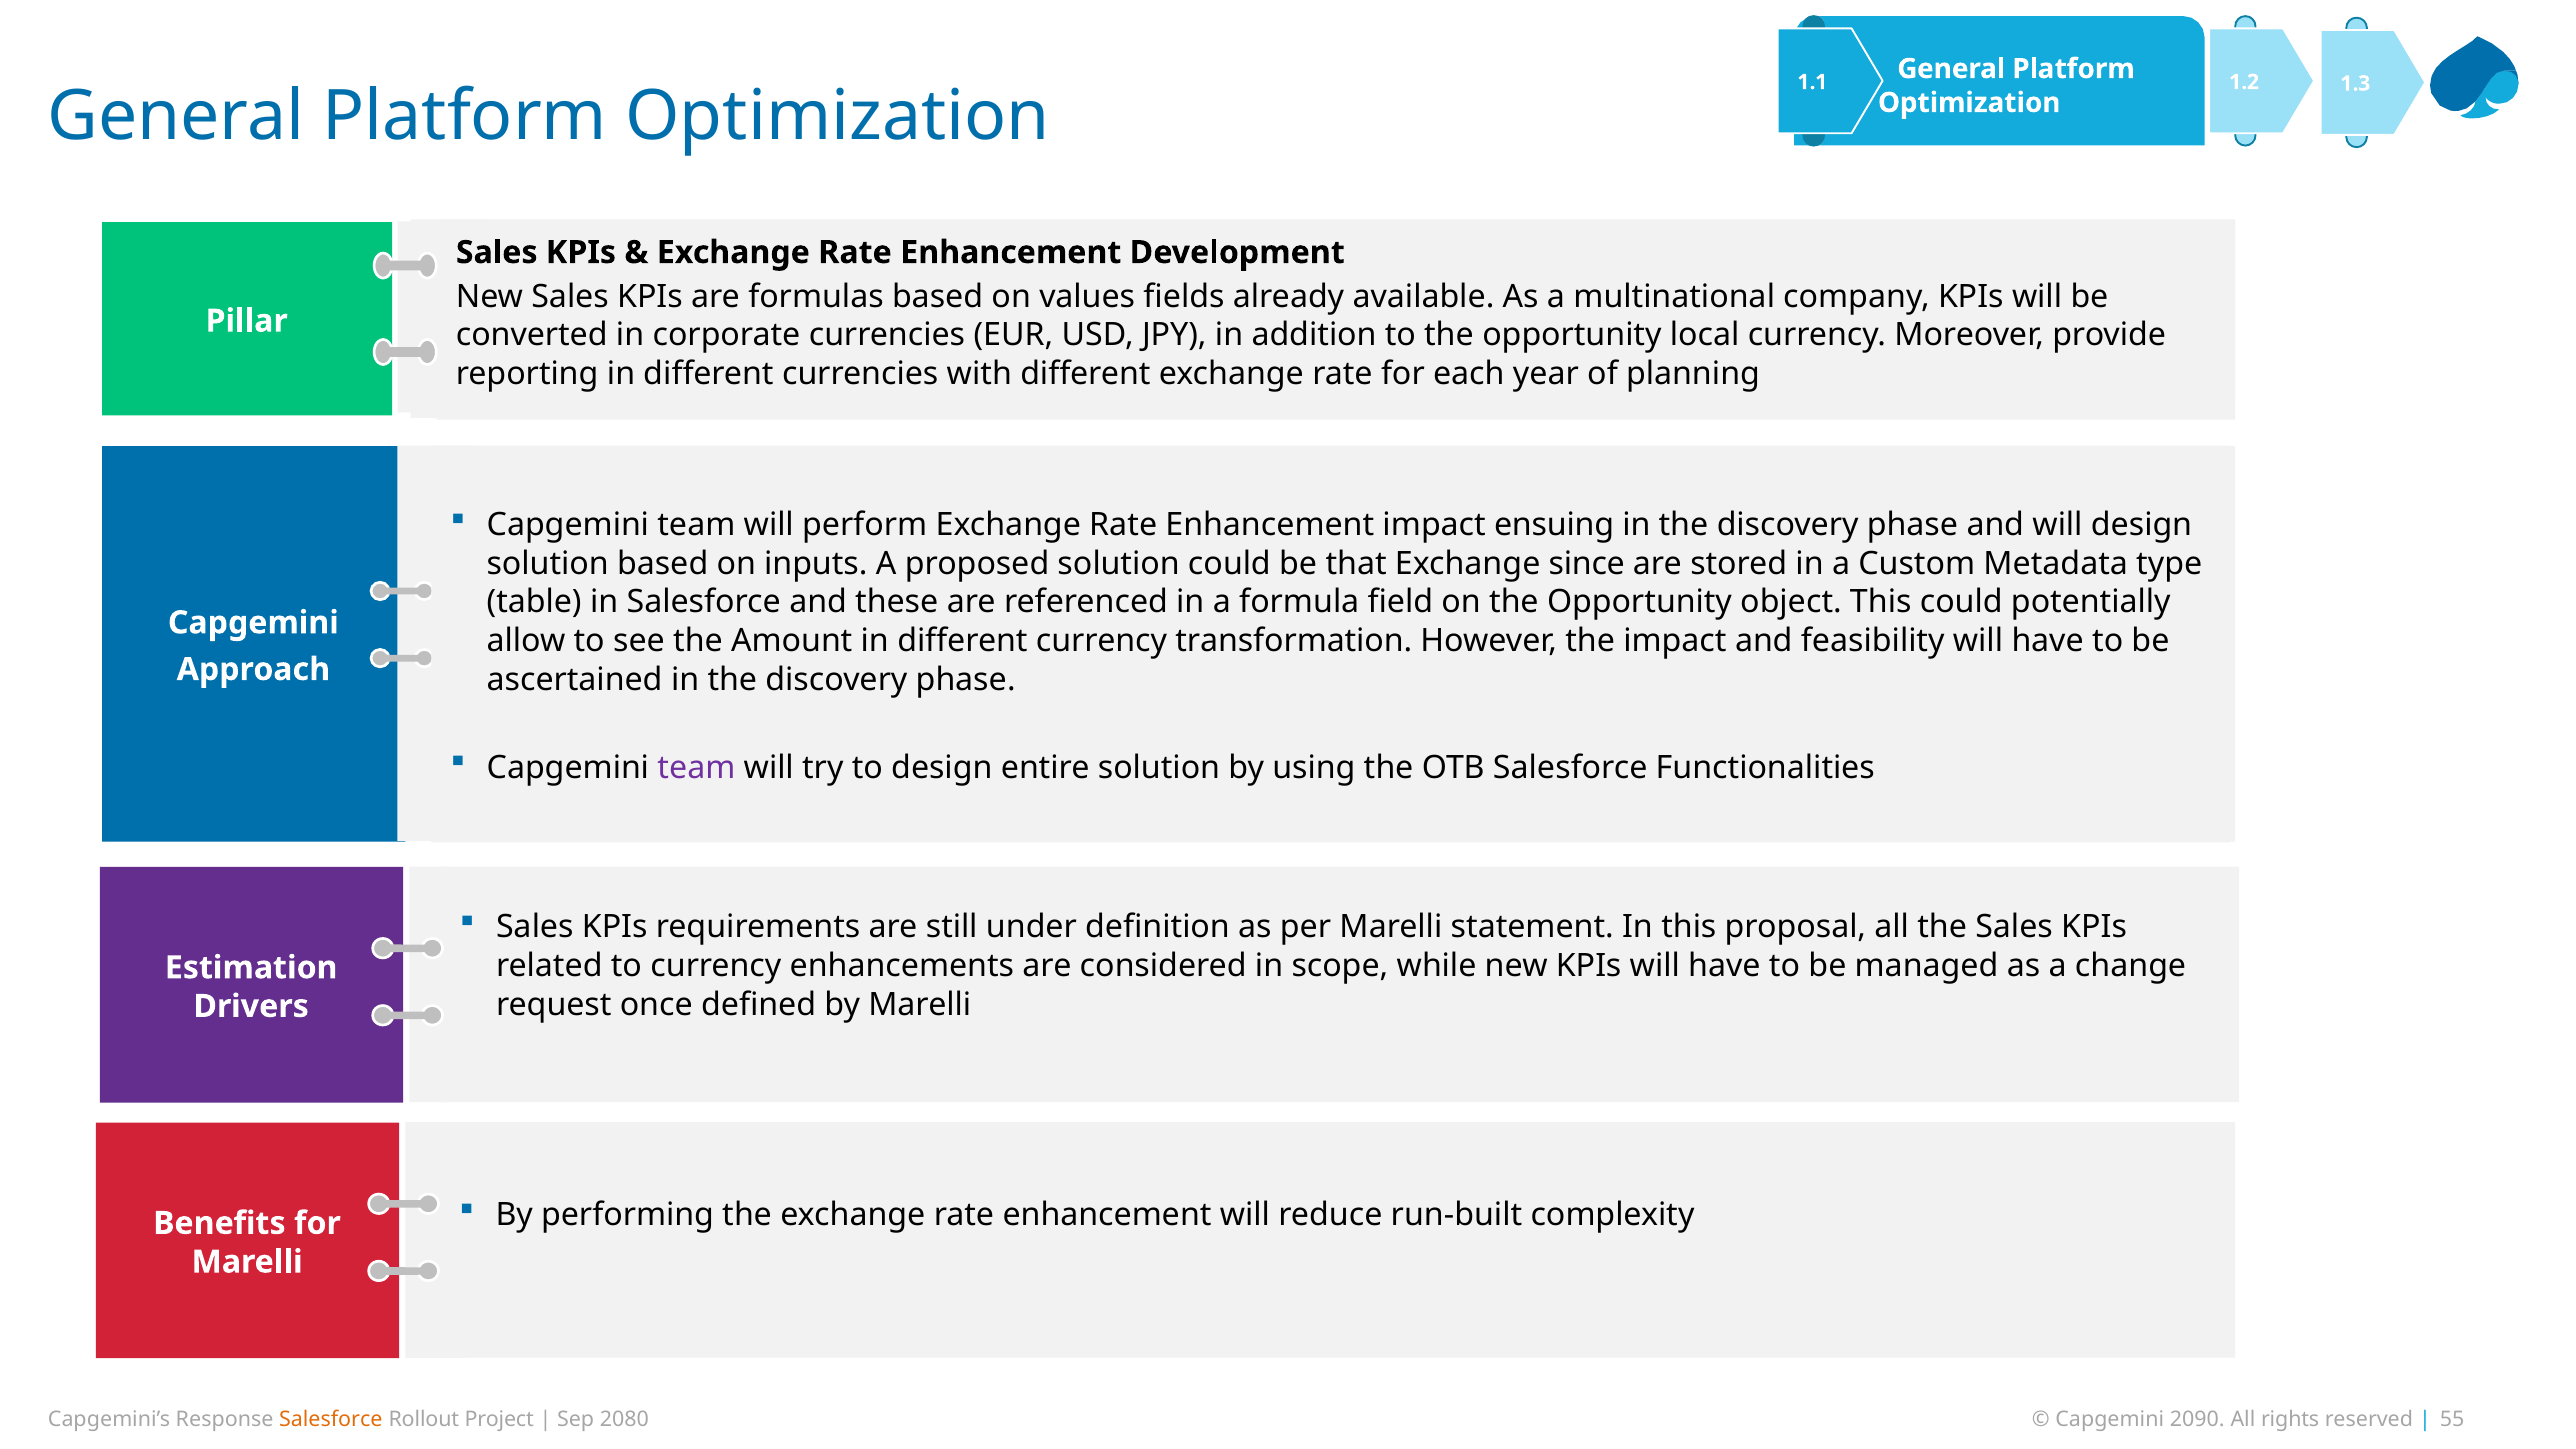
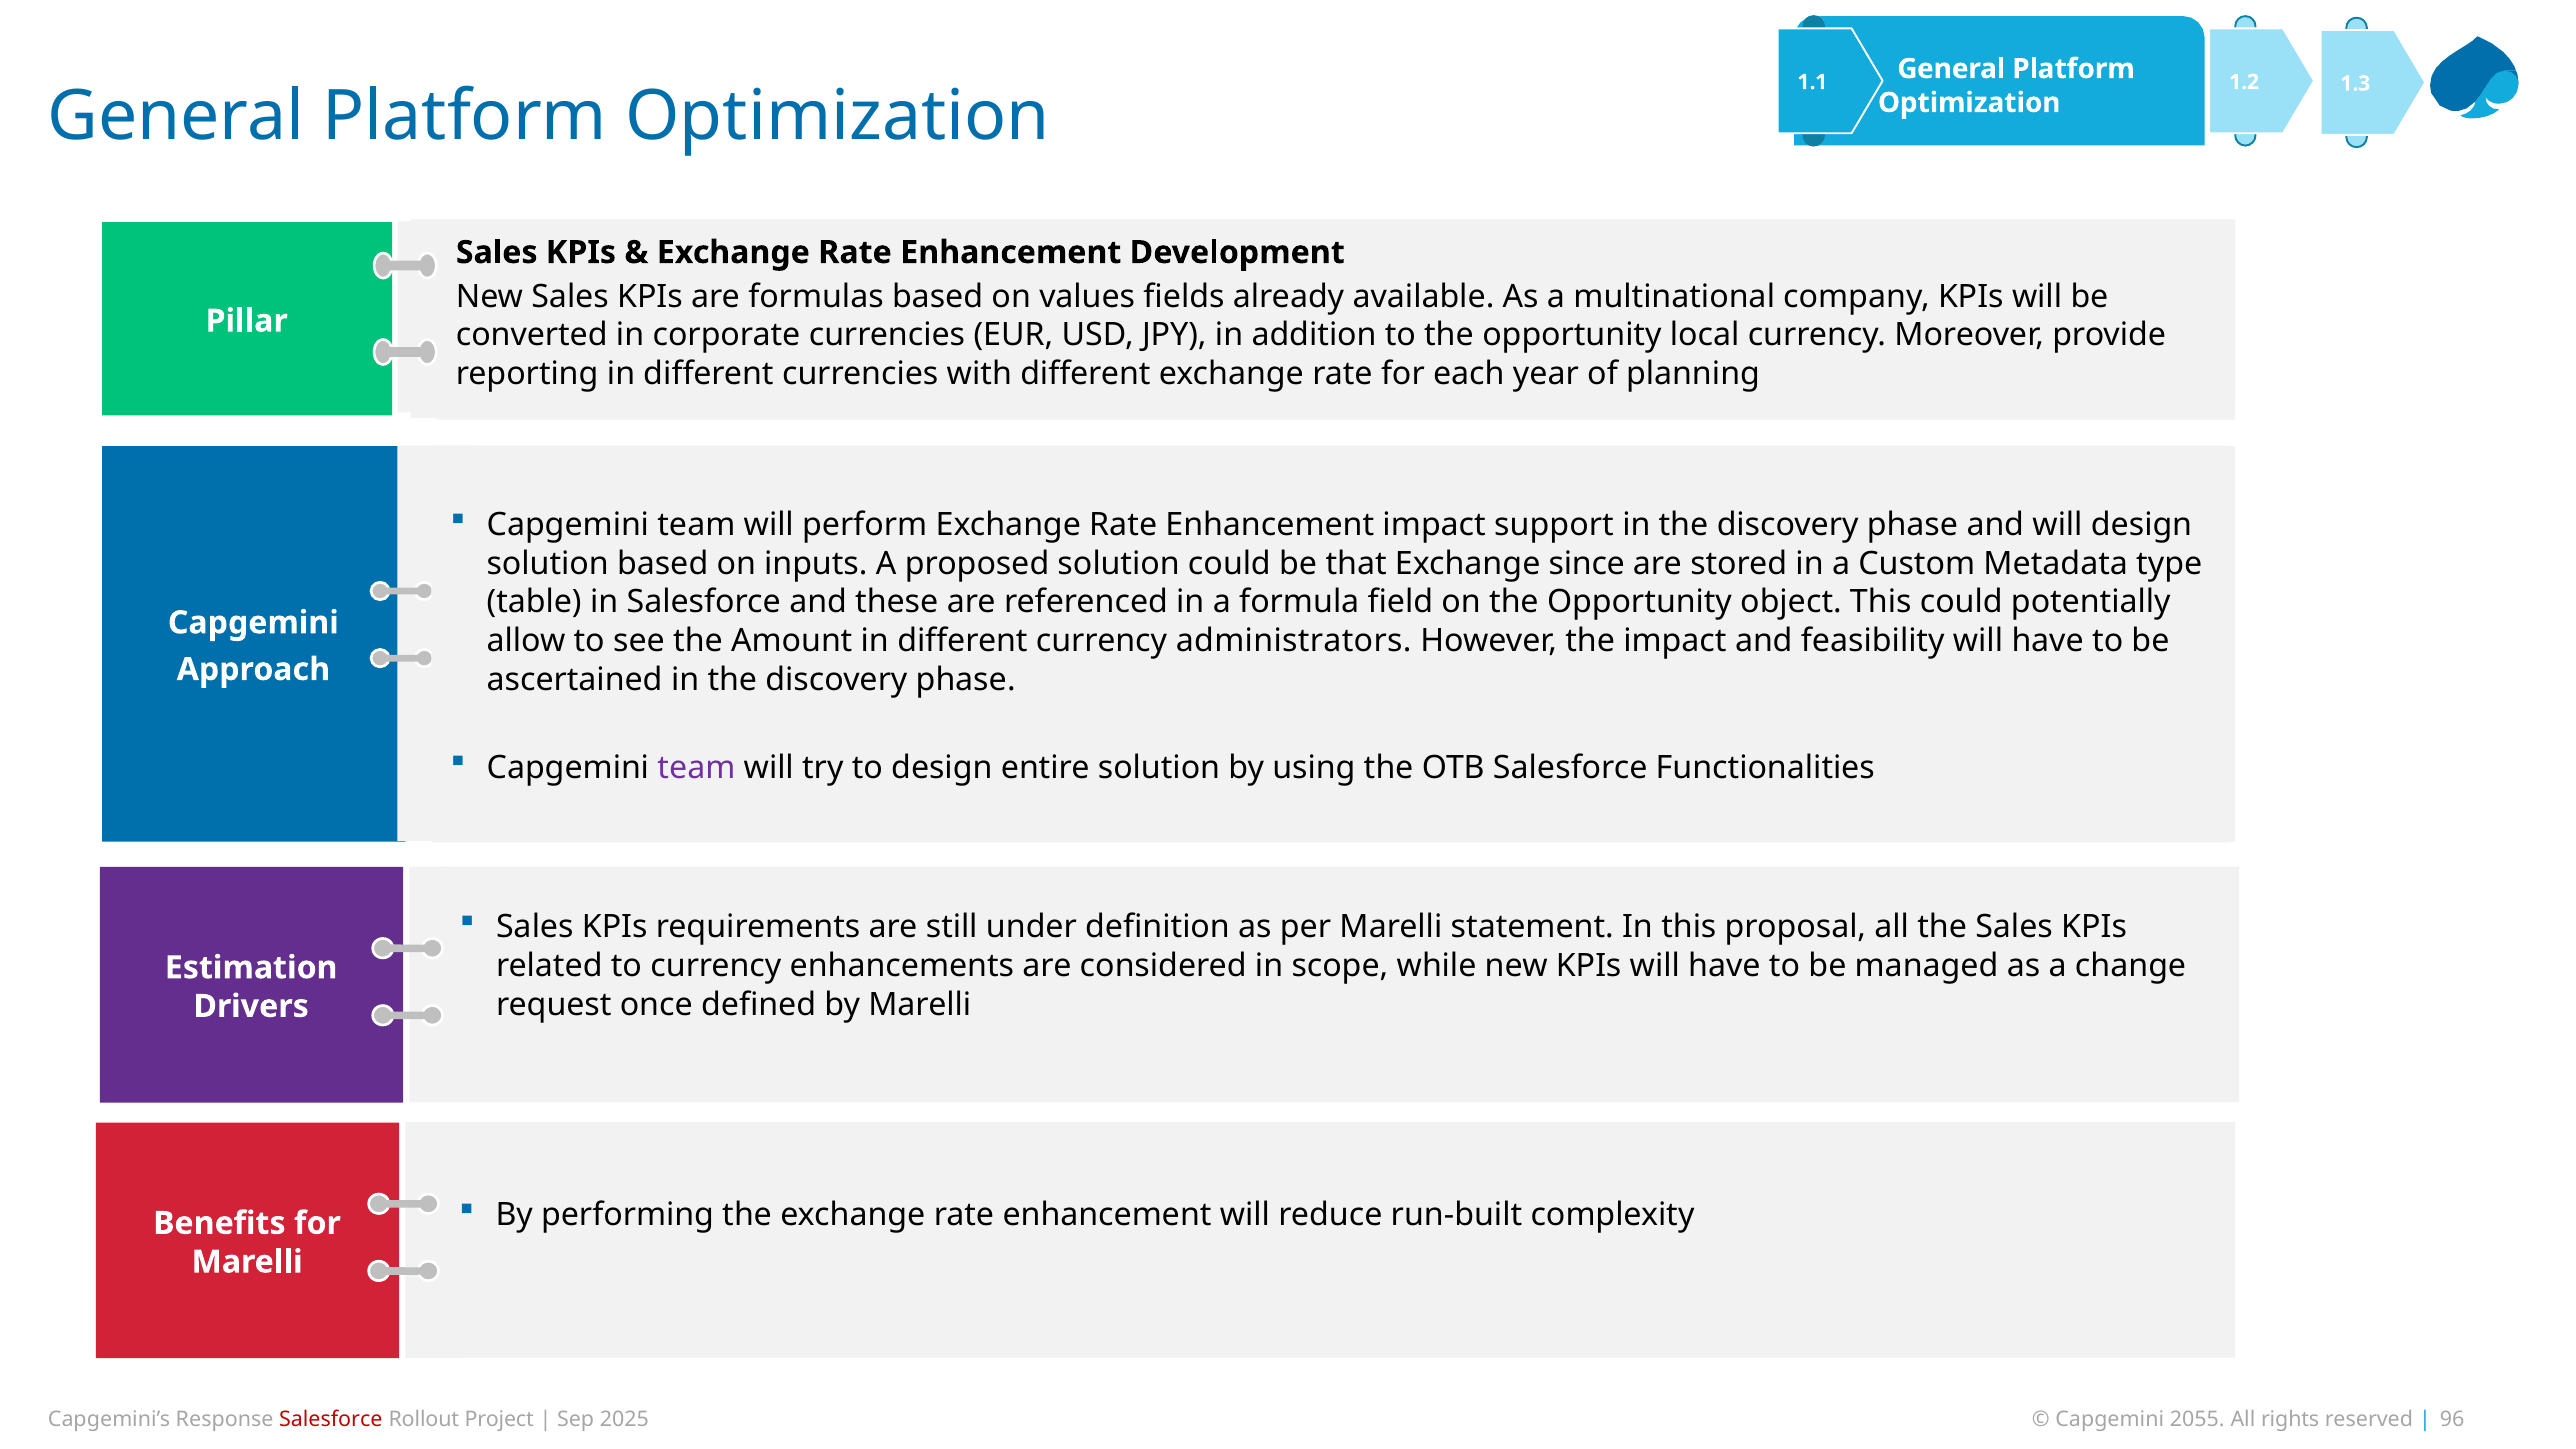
impact ensuing: ensuing -> support (1554, 525)
transformation: transformation -> administrators (1294, 641)
Salesforce colour: orange -> red (331, 1420)
2080: 2080 -> 2025 (624, 1420)
2090: 2090 -> 2055 (2197, 1420)
55: 55 -> 96 (2452, 1420)
